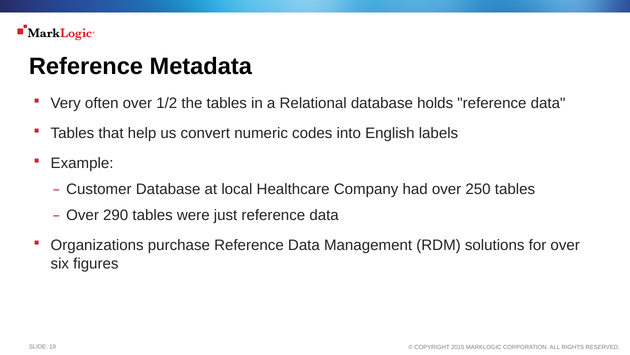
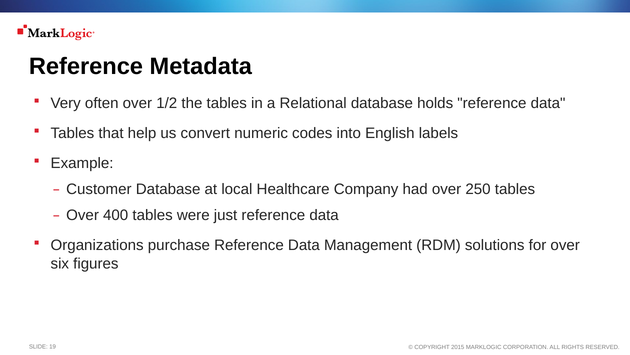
290: 290 -> 400 (116, 215)
